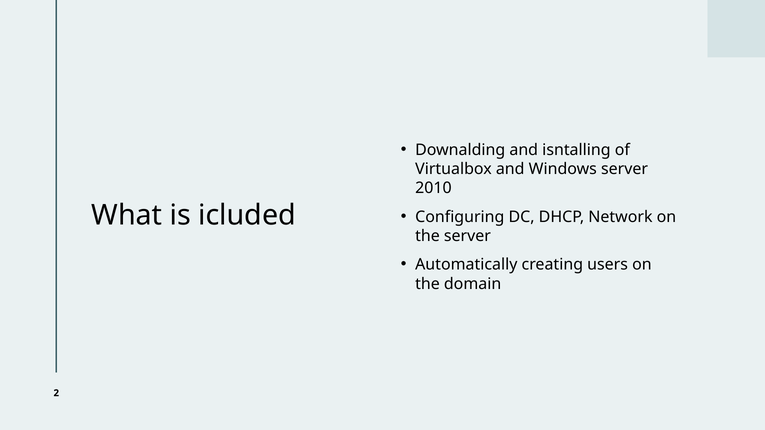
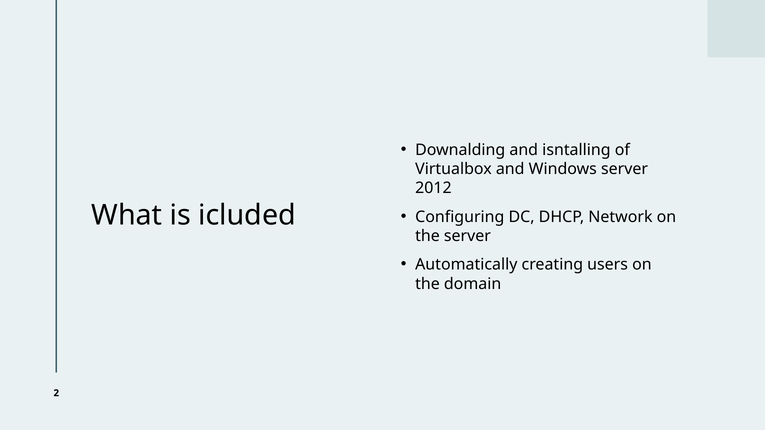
2010: 2010 -> 2012 (433, 188)
